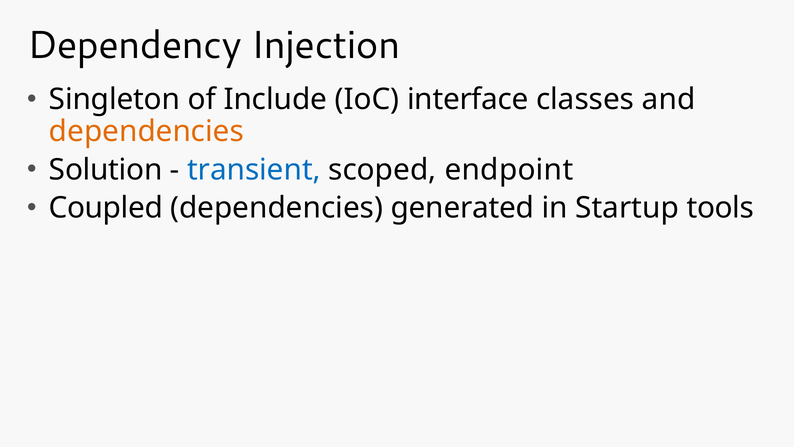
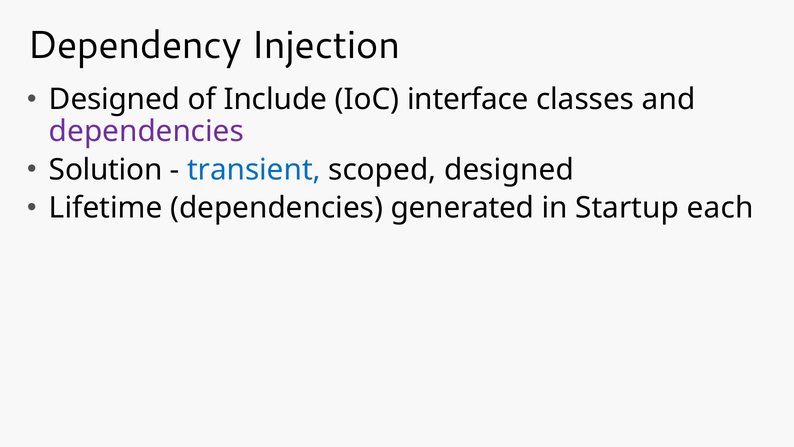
Singleton: Singleton -> Designed (115, 99)
dependencies colour: orange -> purple (146, 131)
scoped endpoint: endpoint -> designed (509, 170)
Coupled: Coupled -> Lifetime (106, 208)
tools: tools -> each (720, 208)
